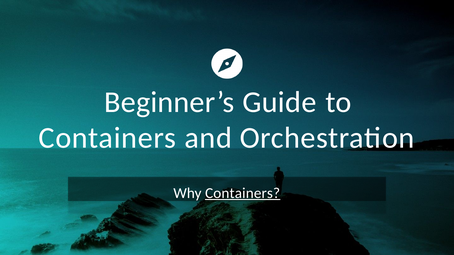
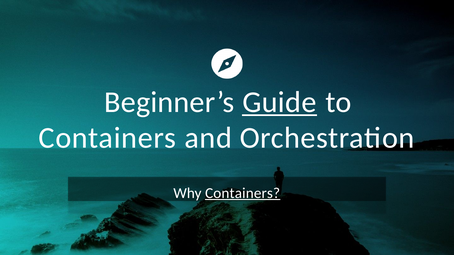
Guide underline: none -> present (279, 102)
